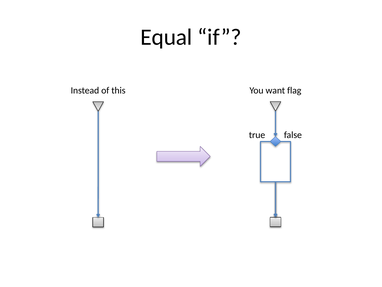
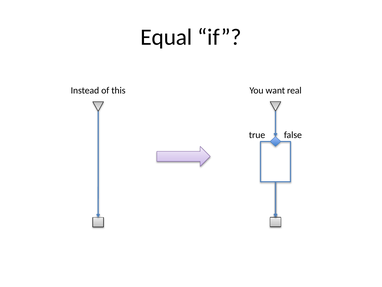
flag: flag -> real (294, 90)
